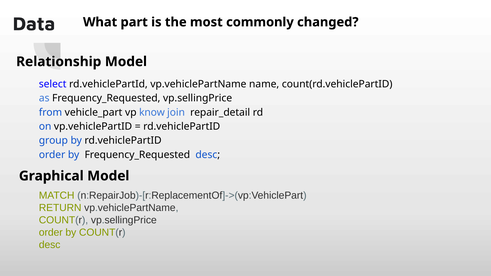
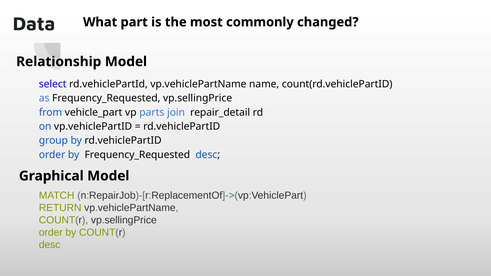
know: know -> parts (152, 112)
